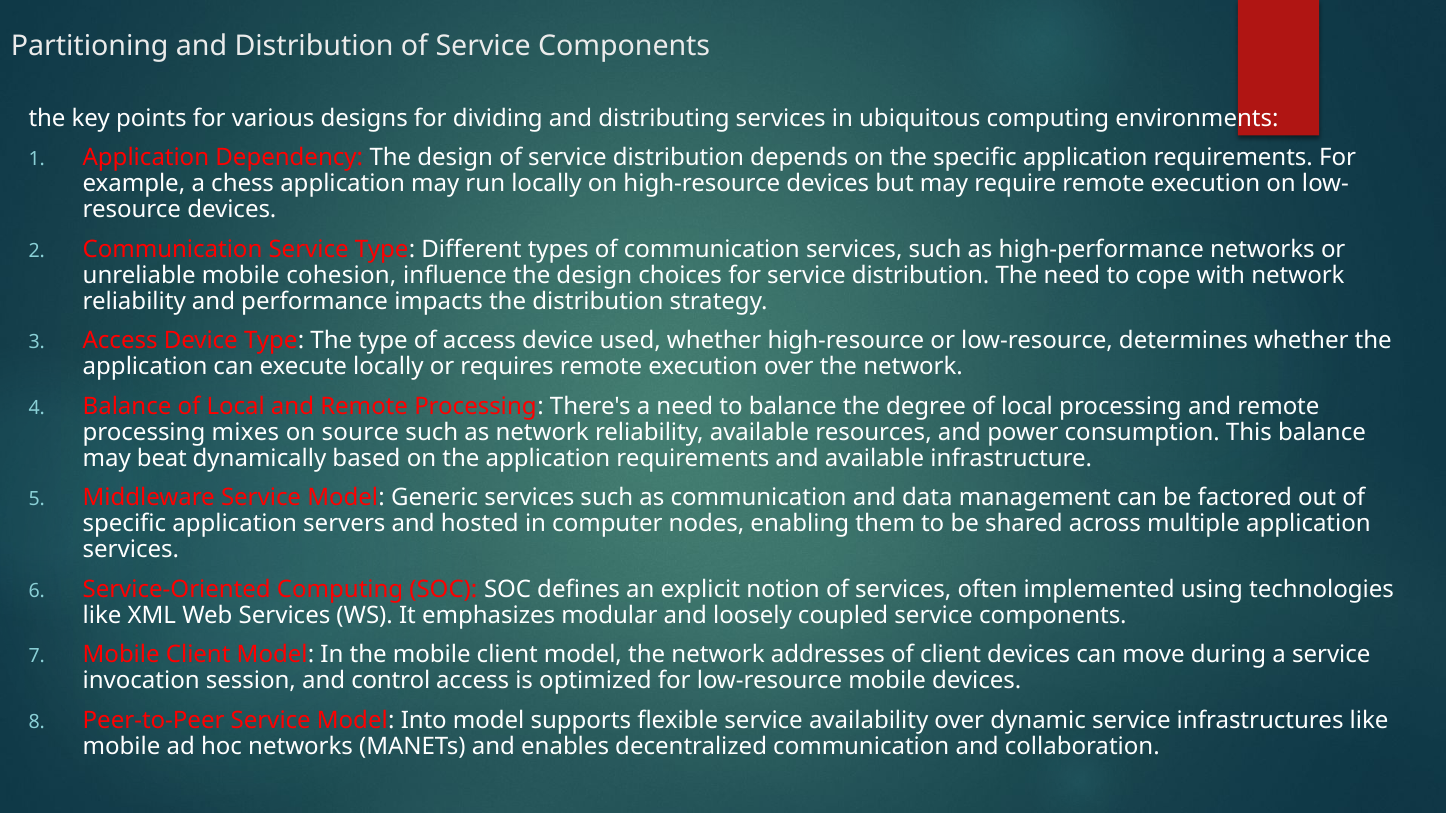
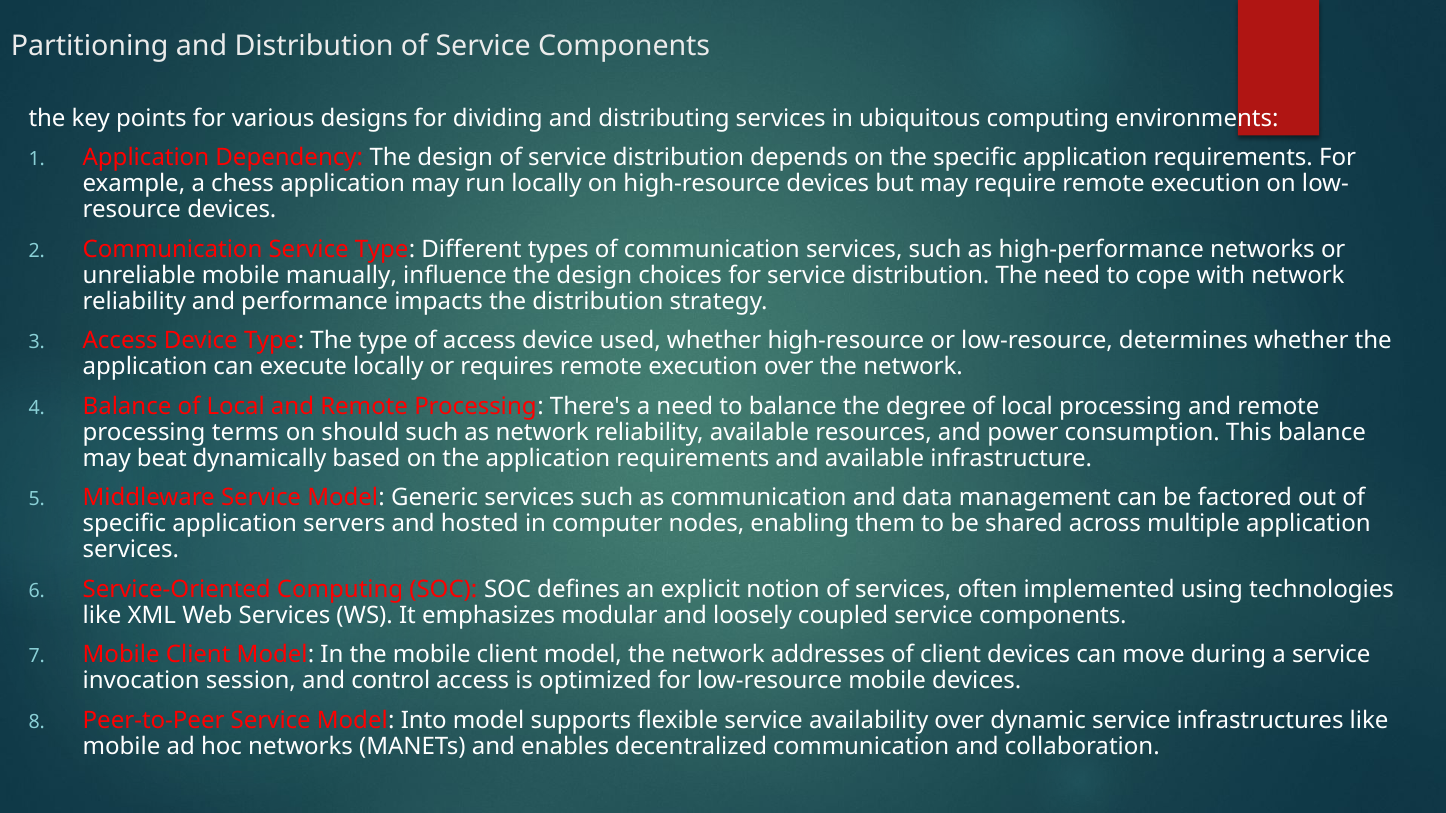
cohesion: cohesion -> manually (341, 275)
mixes: mixes -> terms (245, 432)
source: source -> should (360, 432)
